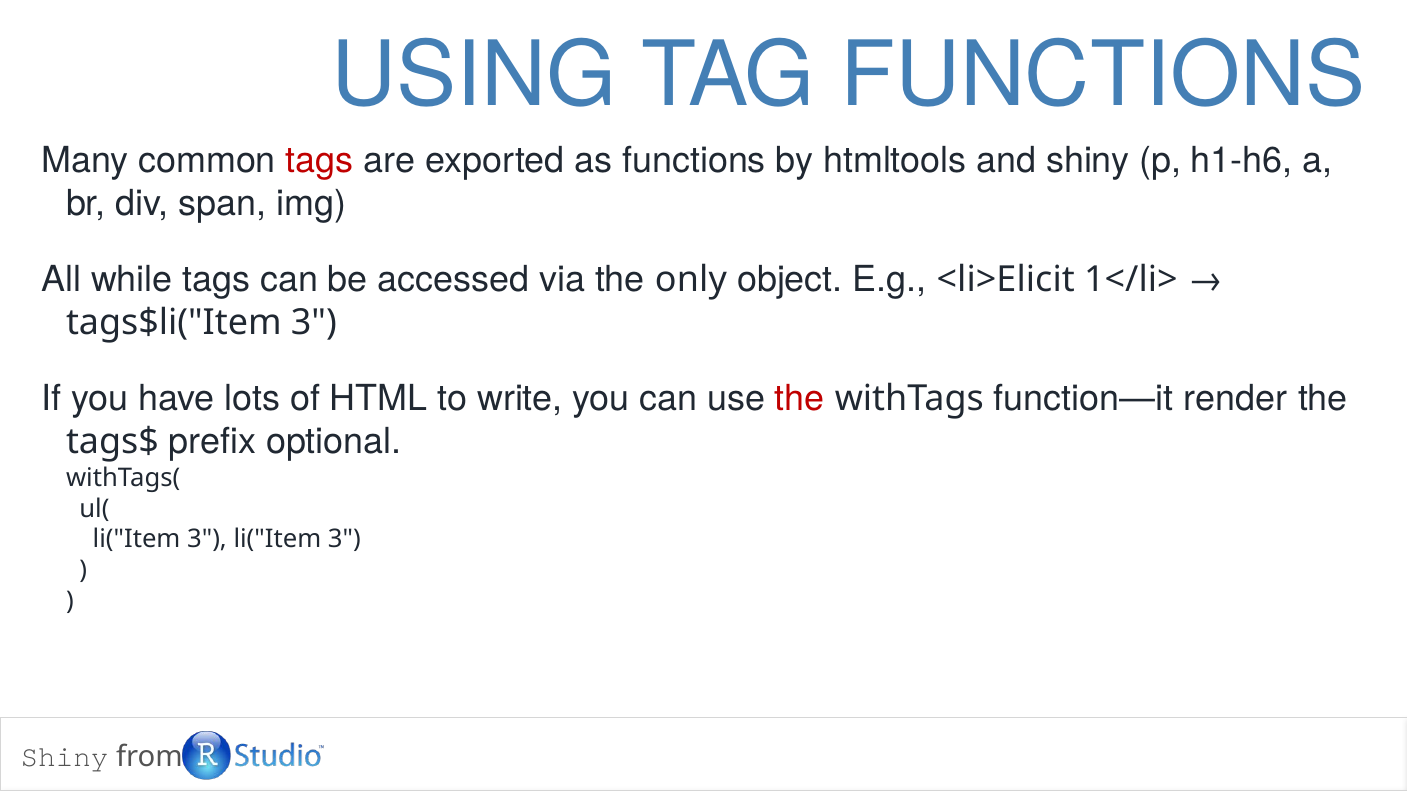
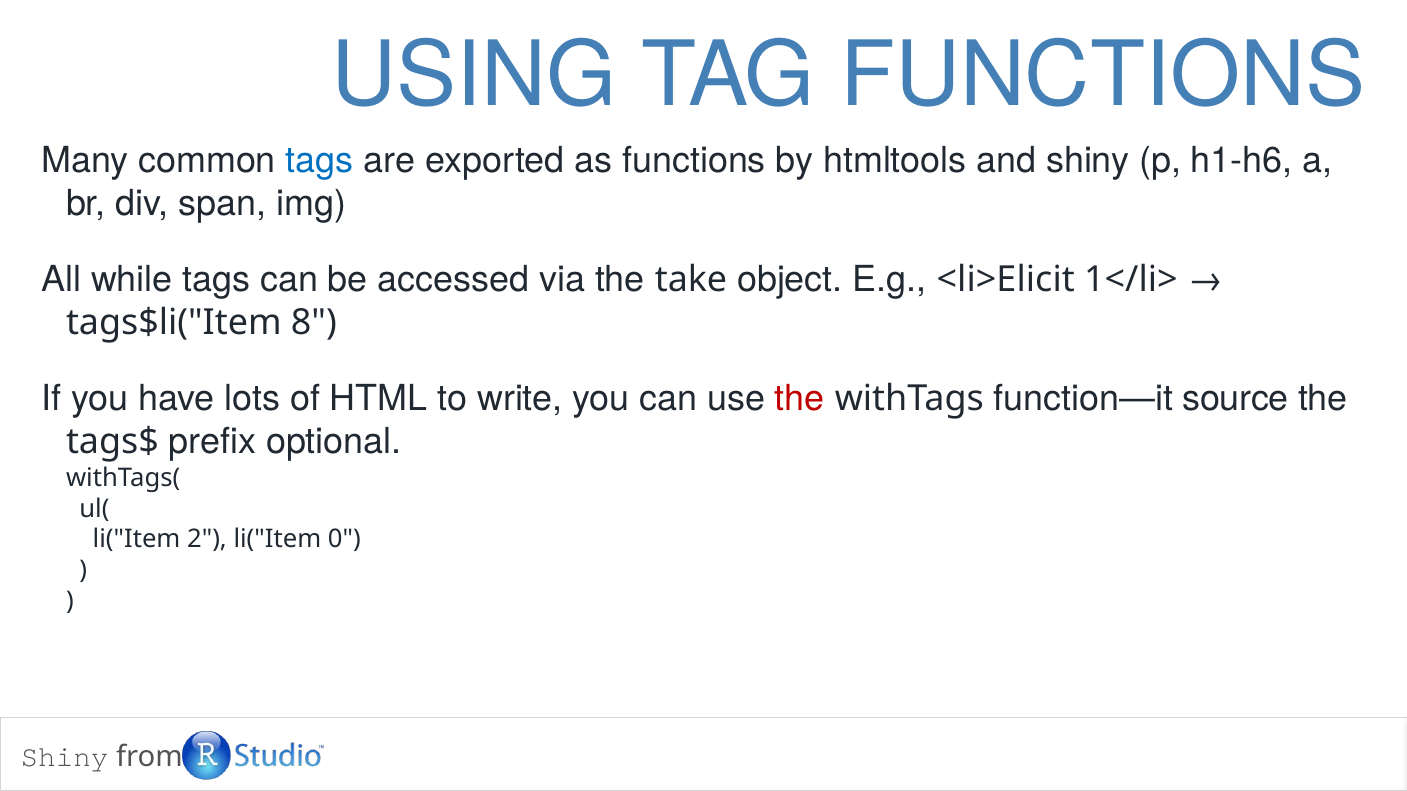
tags colour: red -> blue (320, 160)
only: only -> take (691, 280)
tags$li("Item 3: 3 -> 8 (314, 323)
render: render -> source (1236, 399)
3: 3 -> 2 (207, 540)
3: 3 -> 0 (344, 540)
